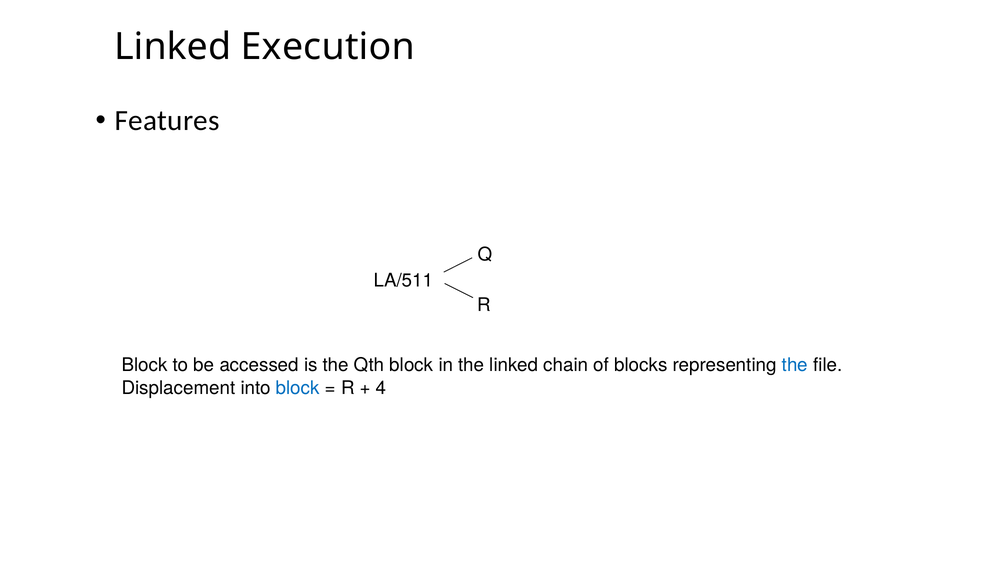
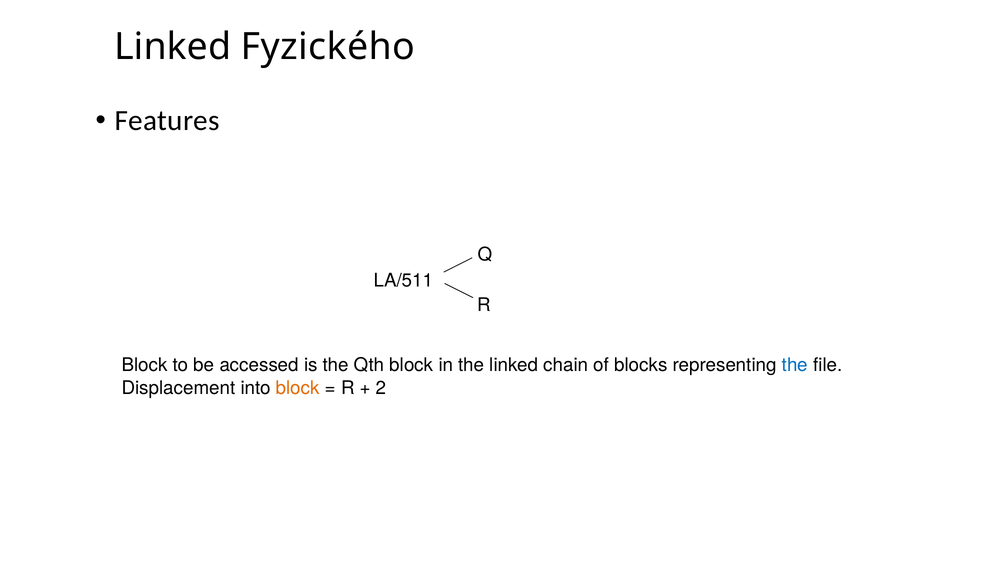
Execution: Execution -> Fyzického (328, 47)
block colour: blue -> orange (298, 388)
4: 4 -> 2 (381, 388)
